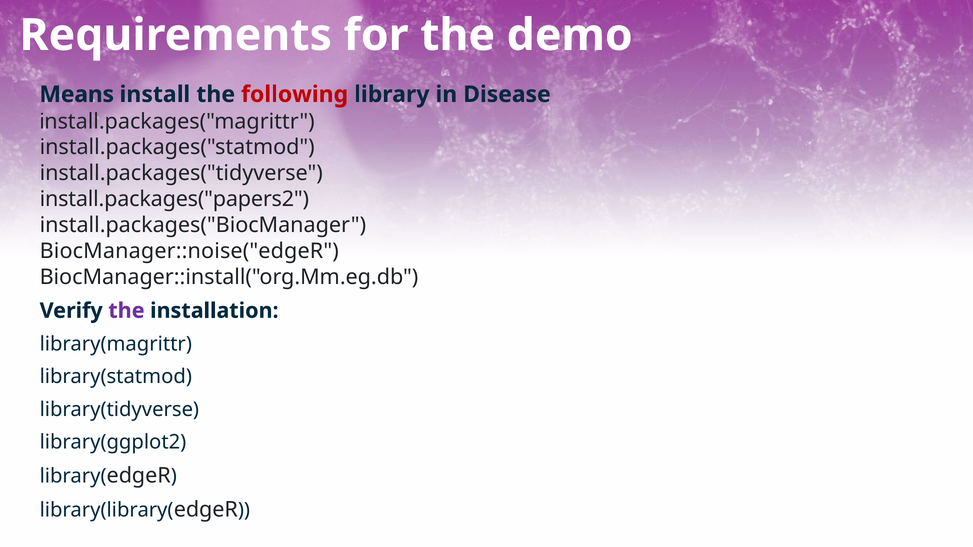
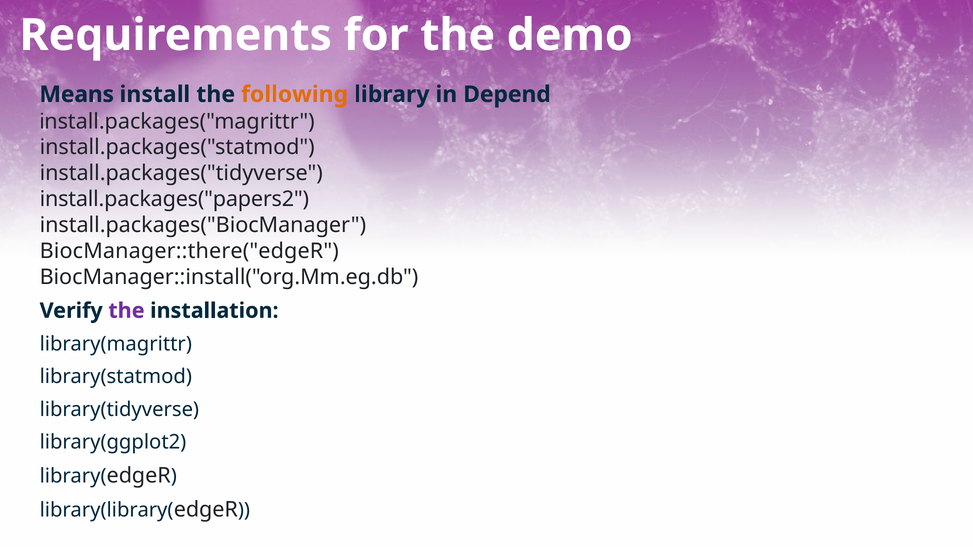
following colour: red -> orange (295, 94)
Disease: Disease -> Depend (507, 94)
BiocManager::noise("edgeR: BiocManager::noise("edgeR -> BiocManager::there("edgeR (189, 251)
